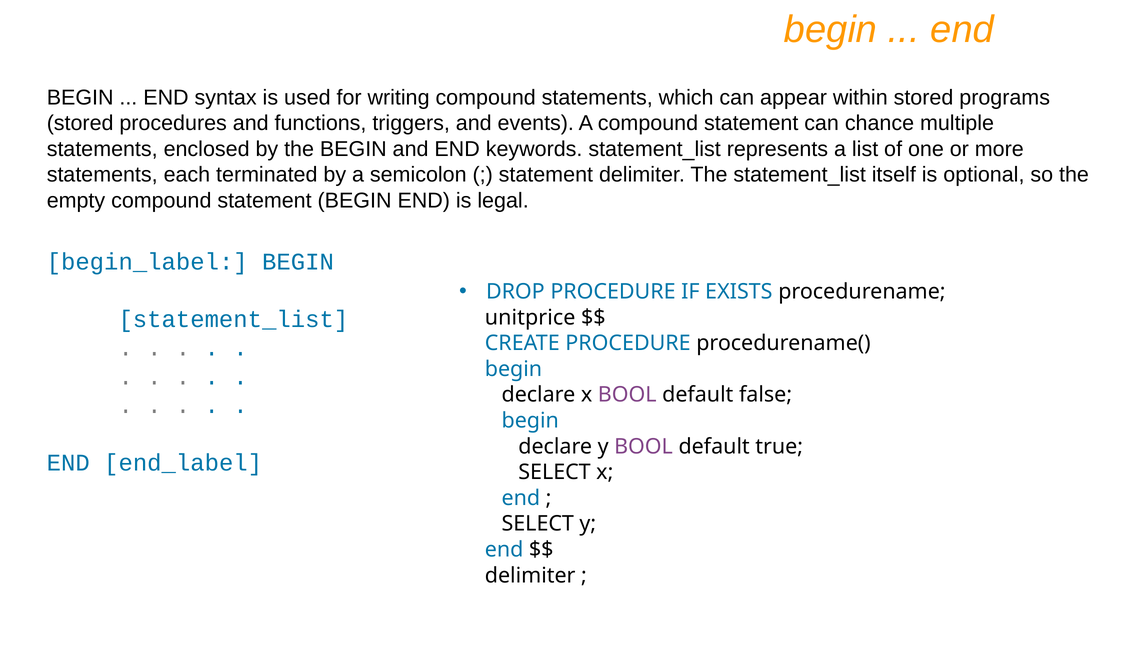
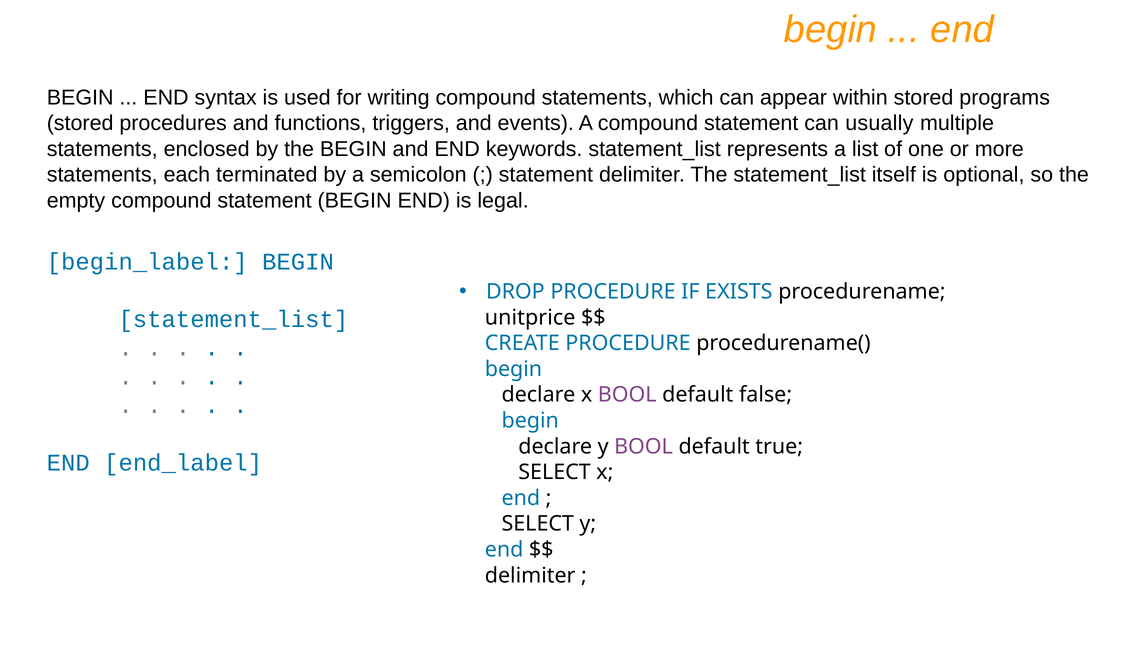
chance: chance -> usually (879, 123)
